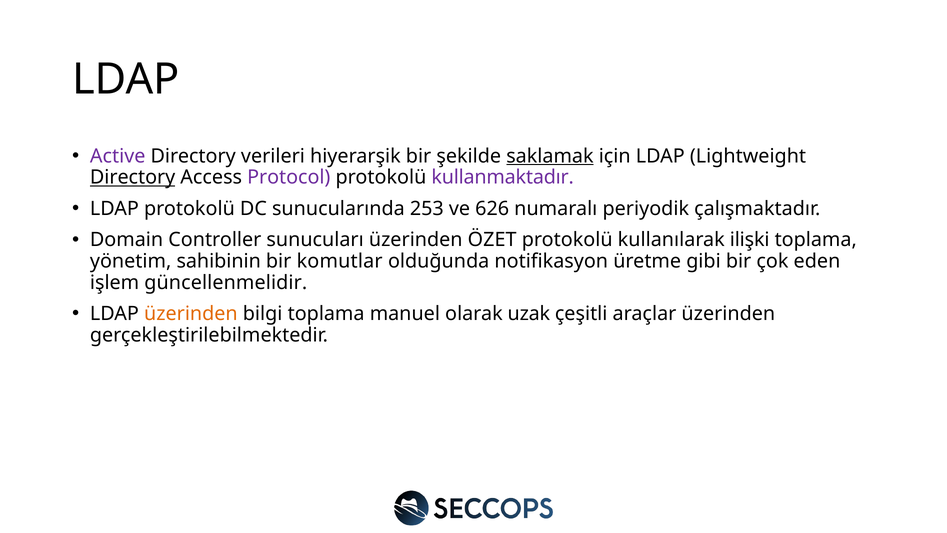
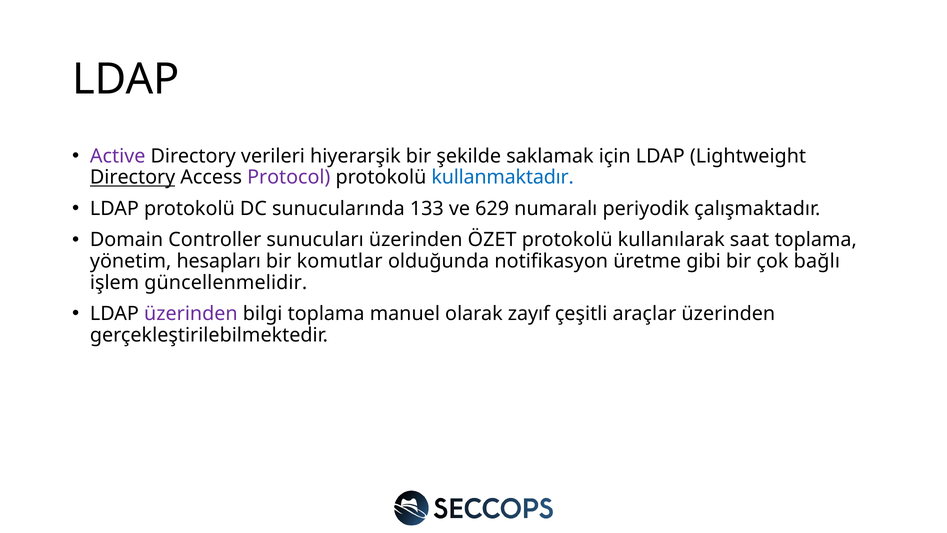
saklamak underline: present -> none (550, 156)
kullanmaktadır colour: purple -> blue (503, 177)
253: 253 -> 133 (427, 208)
626: 626 -> 629 (492, 208)
ilişki: ilişki -> saat (750, 240)
sahibinin: sahibinin -> hesapları (219, 261)
eden: eden -> bağlı (817, 261)
üzerinden colour: orange -> purple (191, 314)
uzak: uzak -> zayıf (529, 314)
